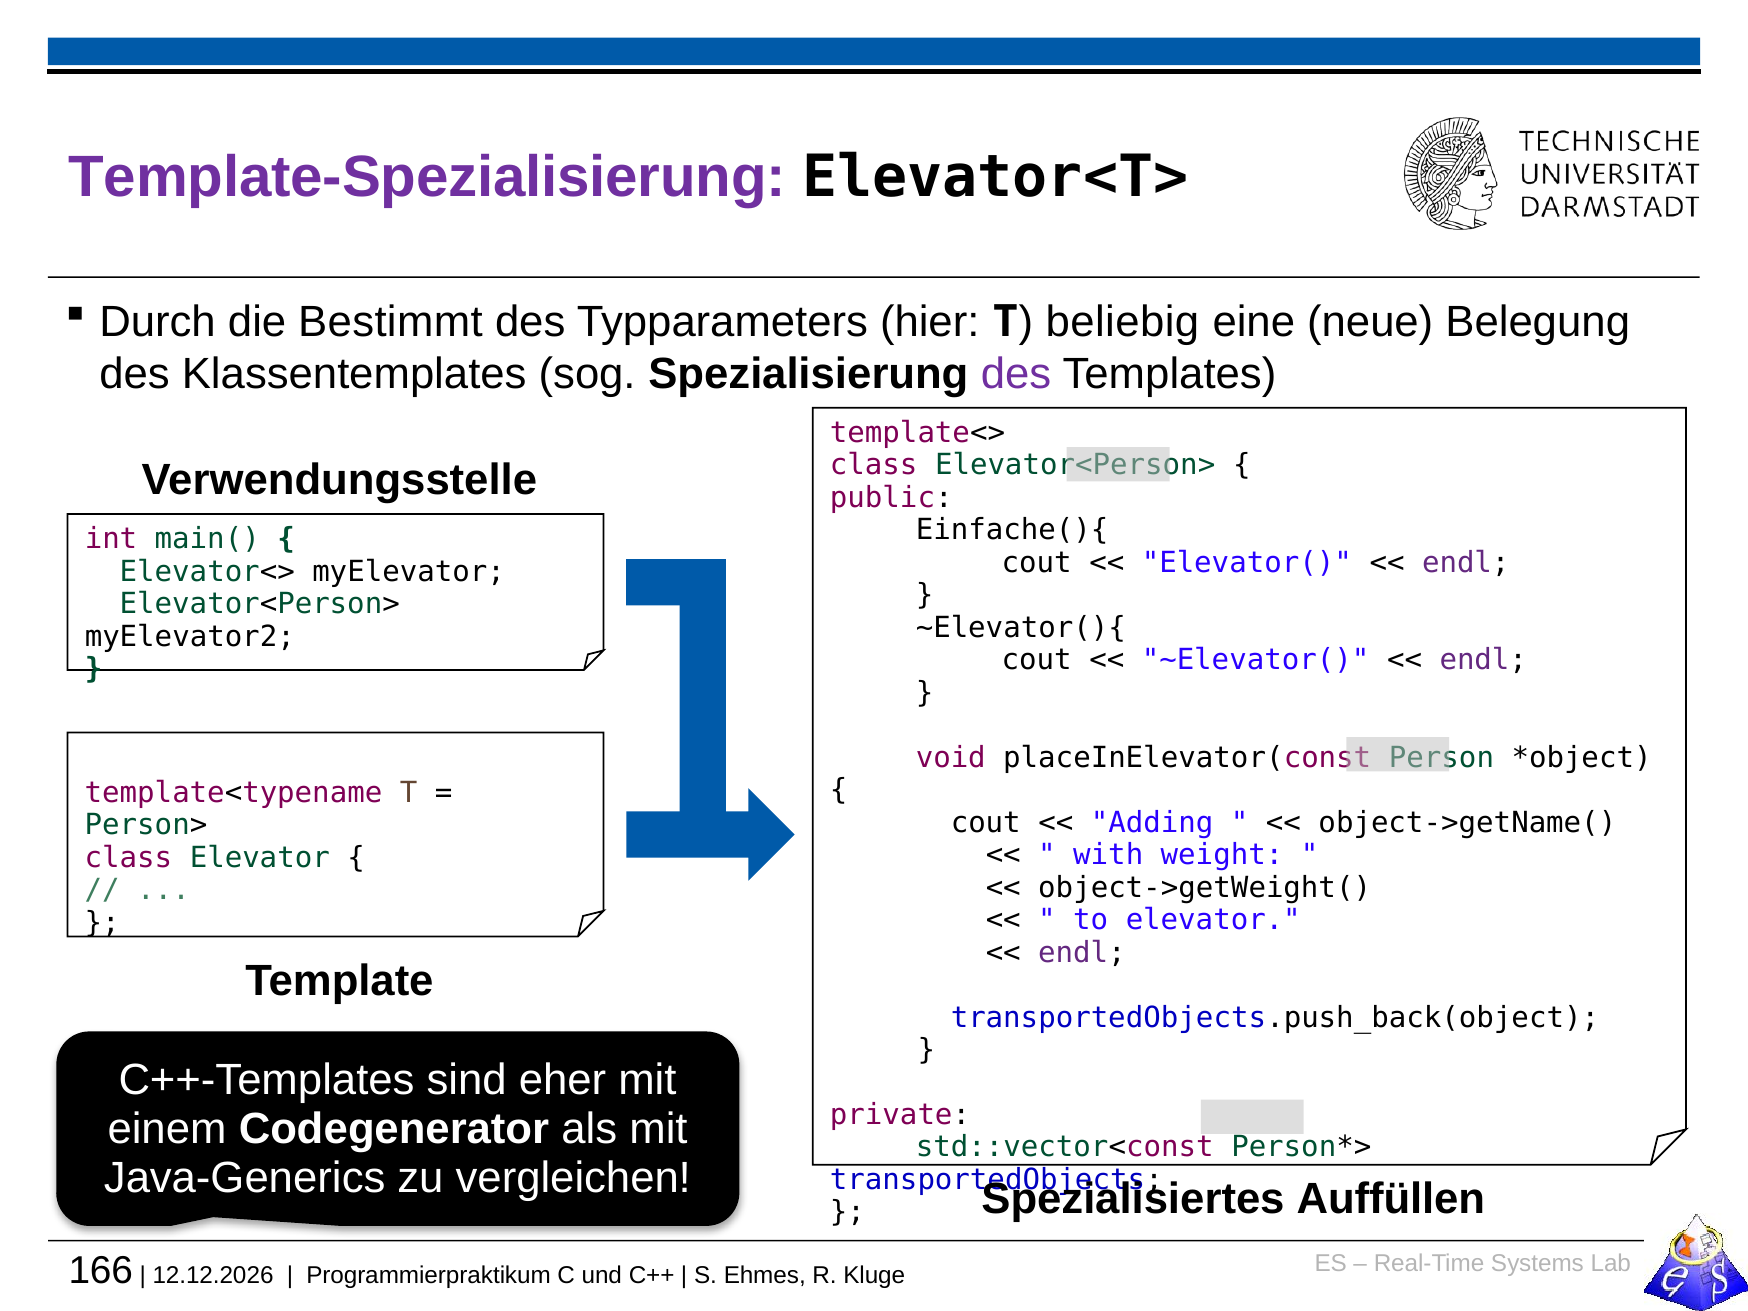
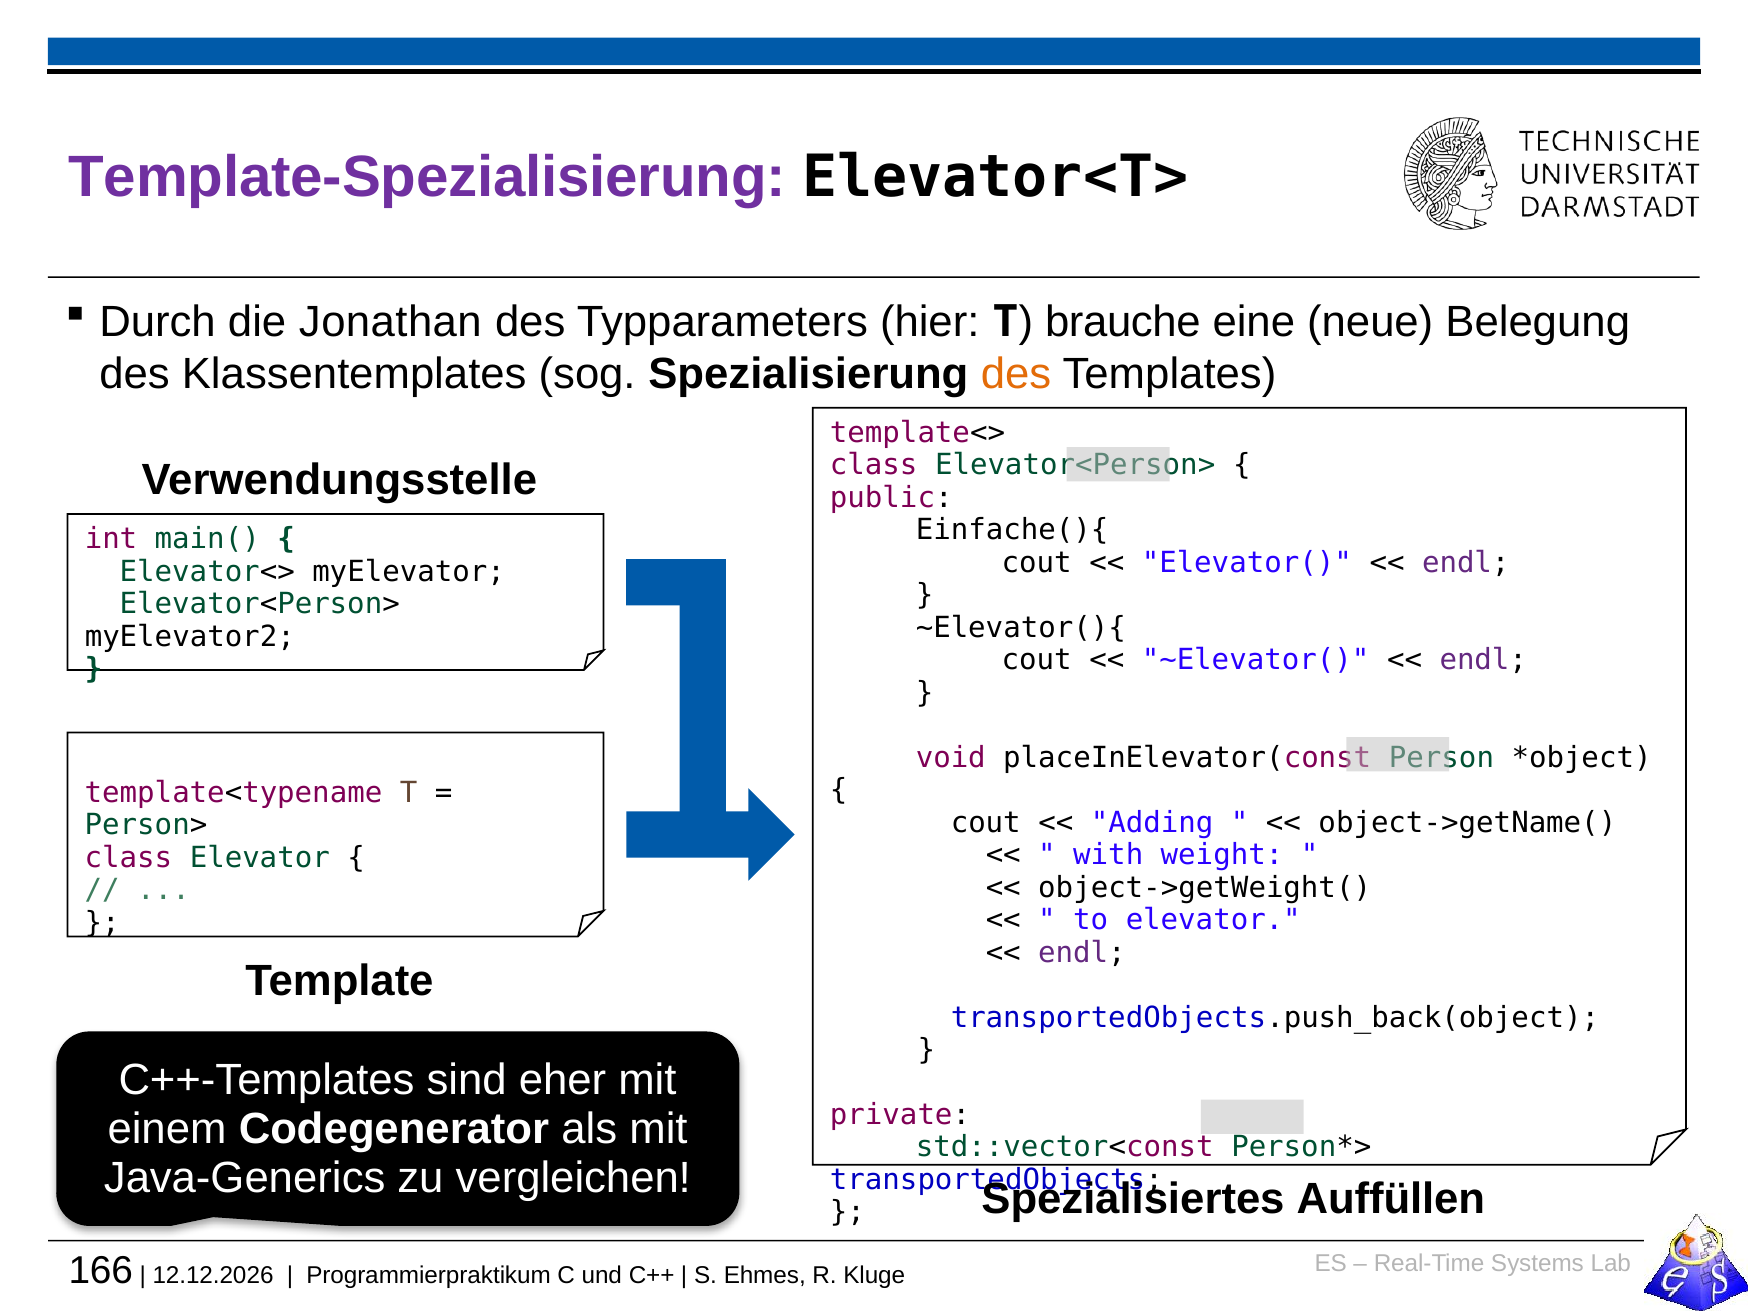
Bestimmt: Bestimmt -> Jonathan (390, 322)
beliebig: beliebig -> brauche (1123, 322)
des colour: purple -> orange (1016, 374)
